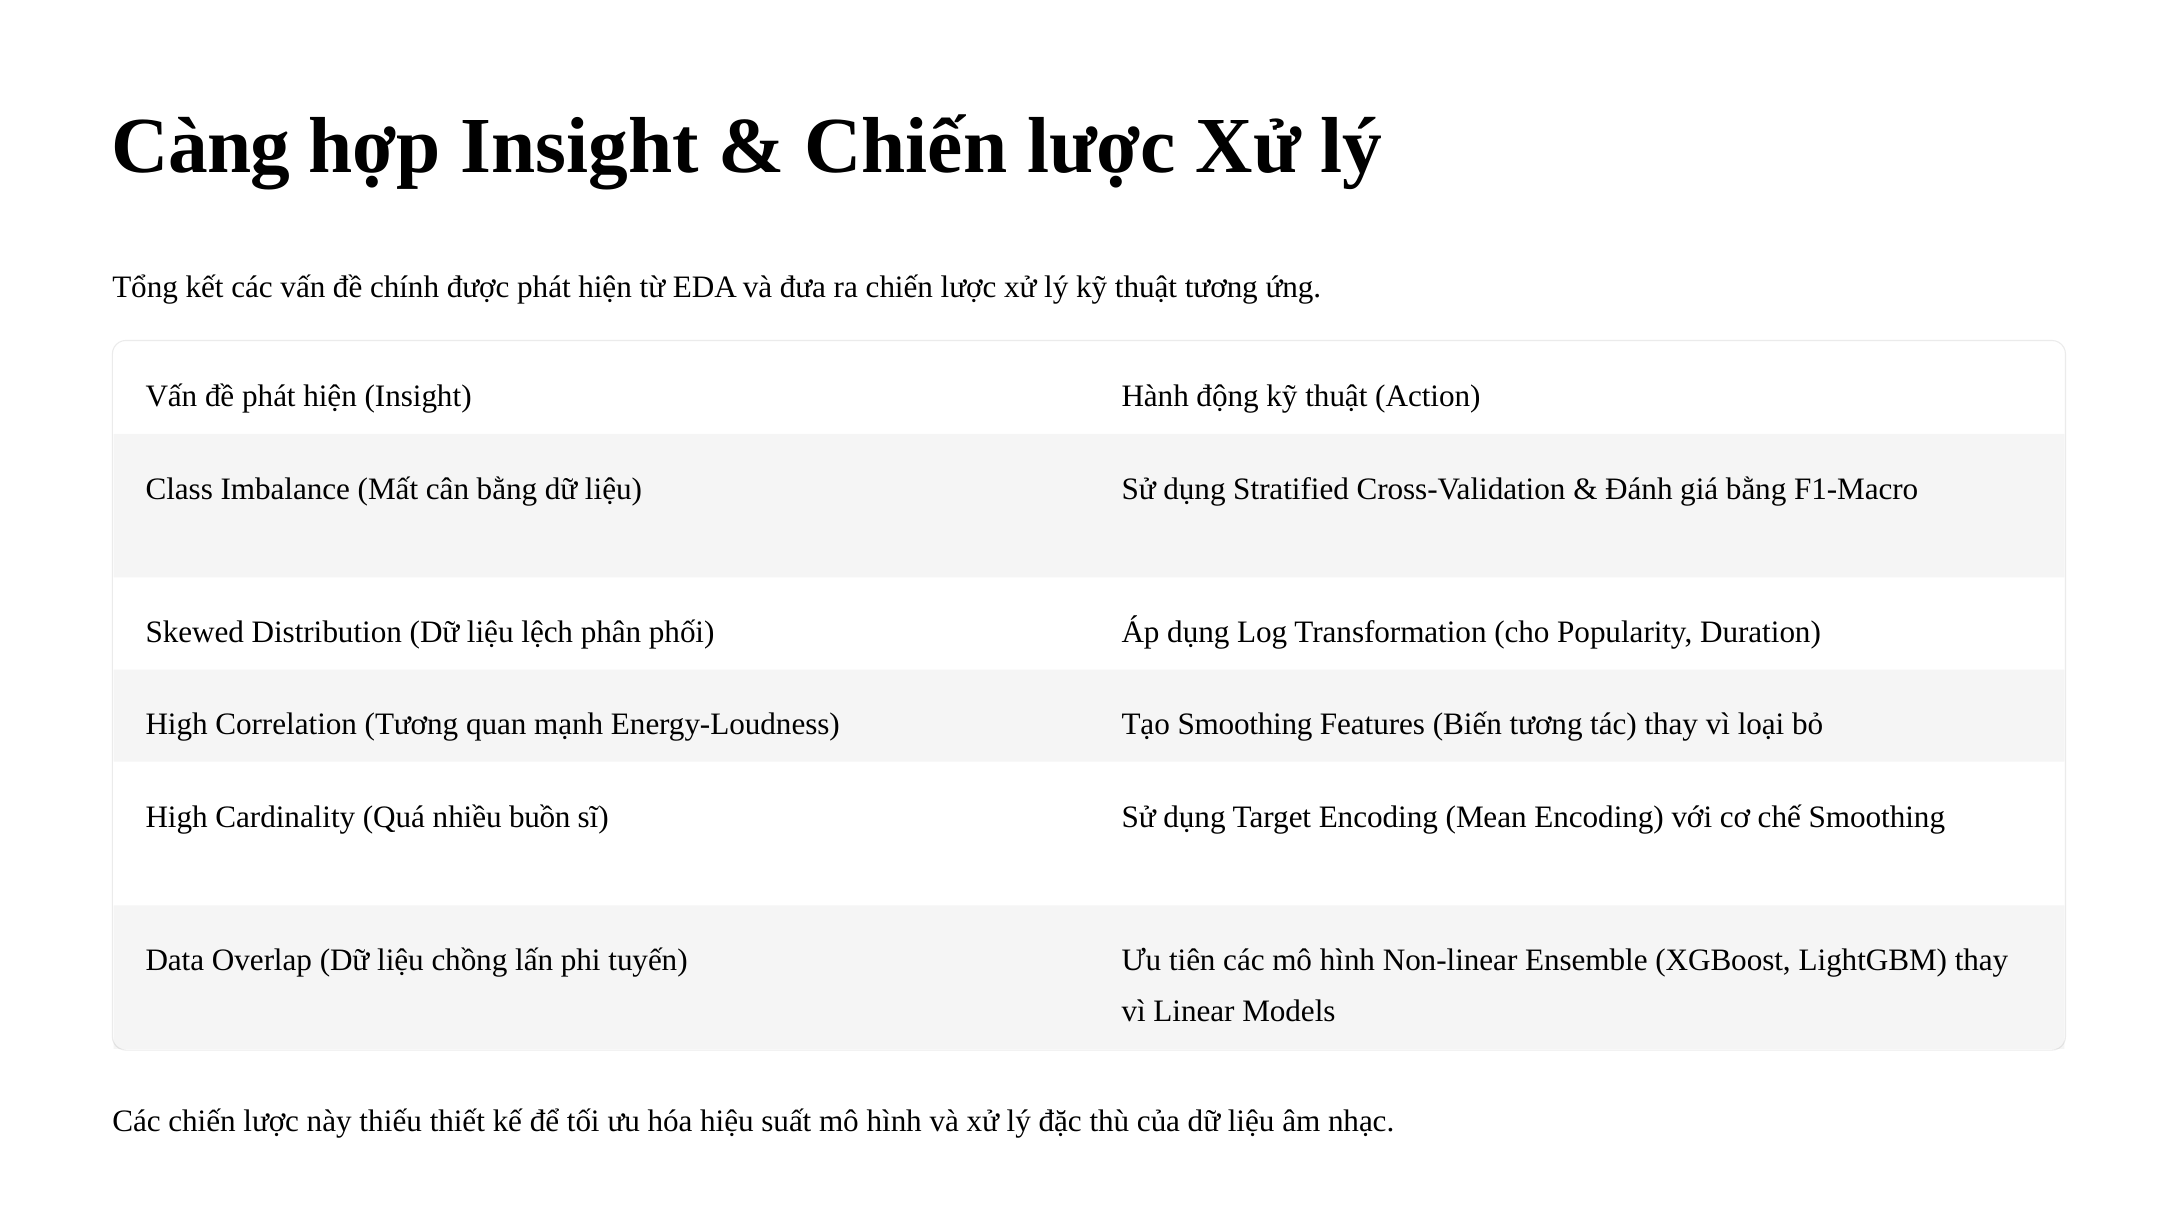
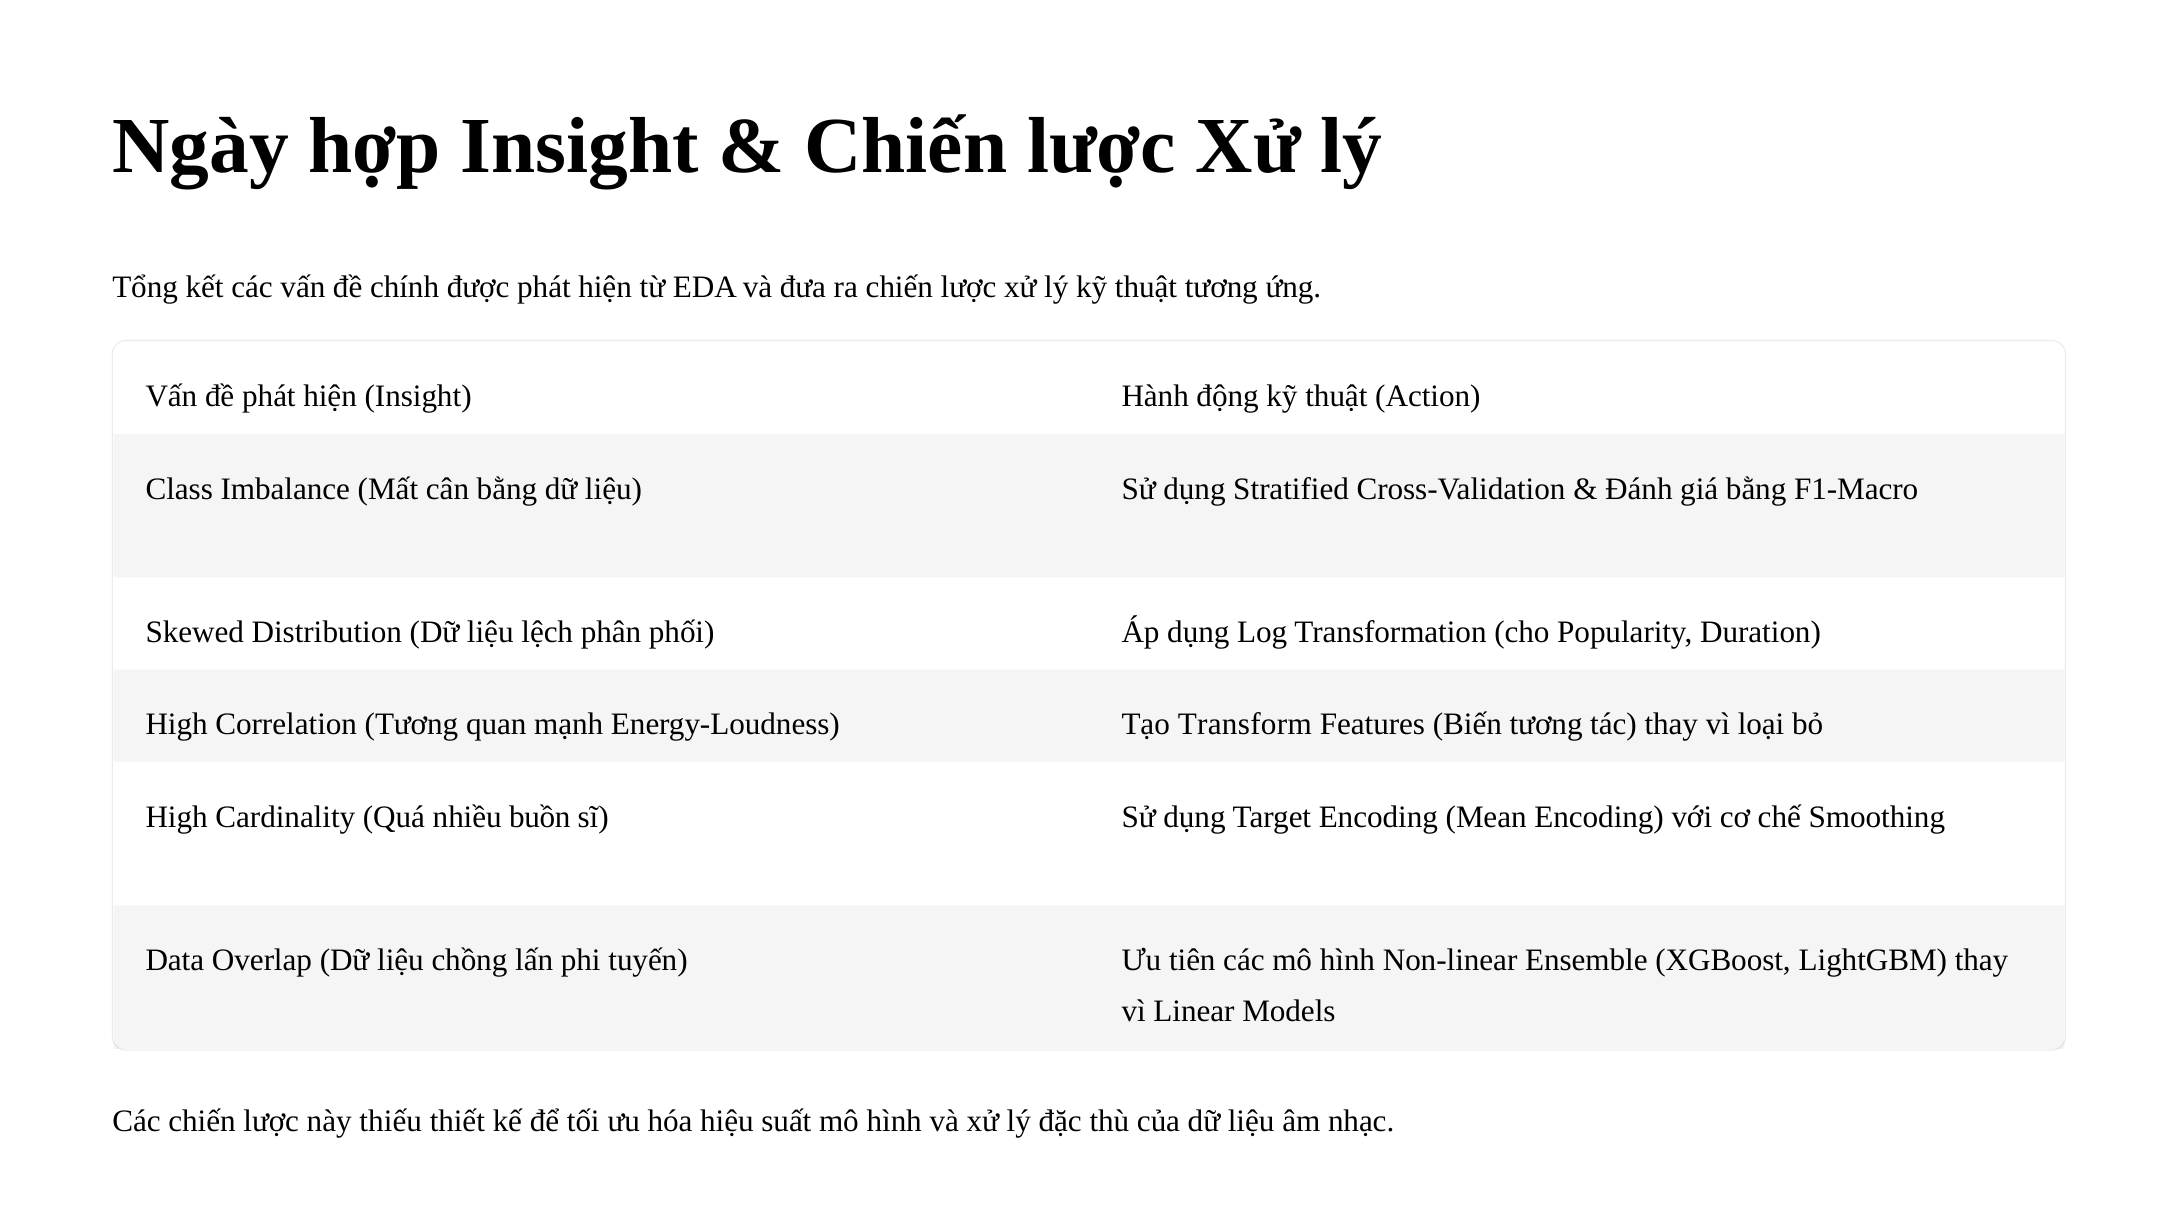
Càng: Càng -> Ngày (201, 146)
Tạo Smoothing: Smoothing -> Transform (1245, 725)
